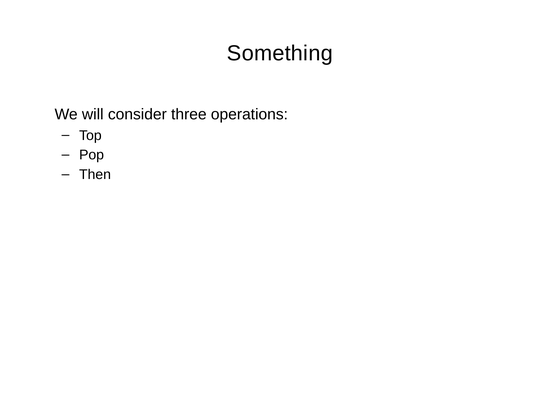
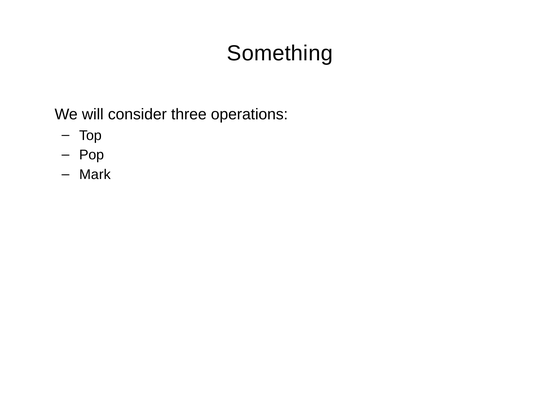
Then: Then -> Mark (95, 175)
